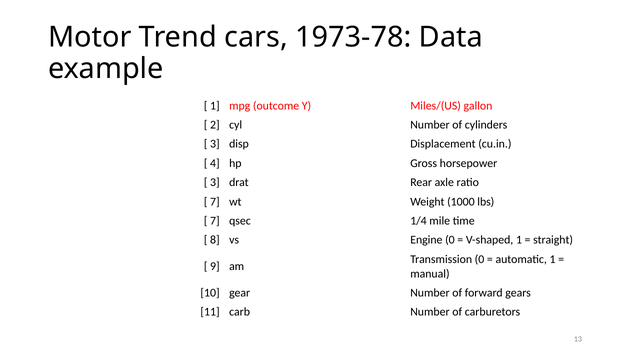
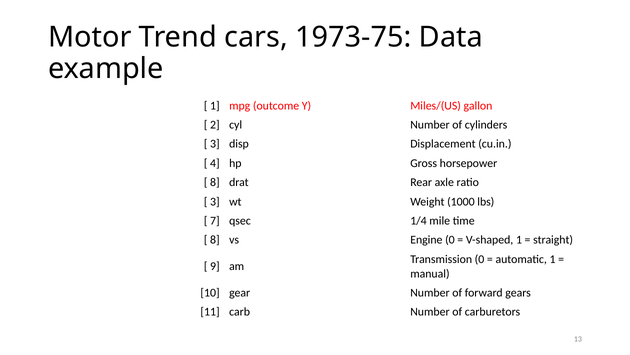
1973-78: 1973-78 -> 1973-75 (353, 37)
3: 3 -> 8 (215, 182)
7: 7 -> 3 (215, 201)
